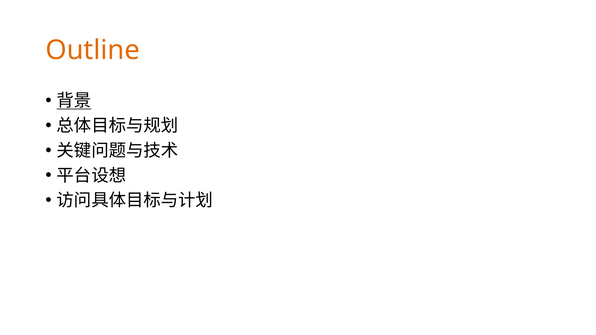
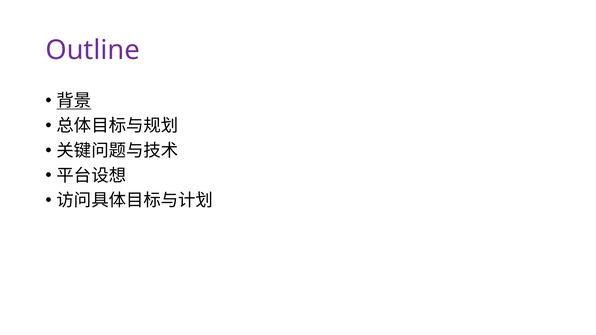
Outline colour: orange -> purple (93, 50)
